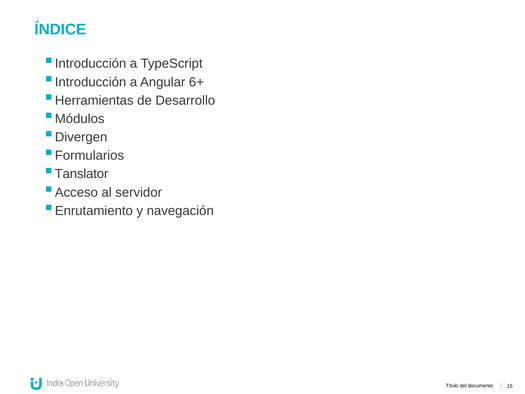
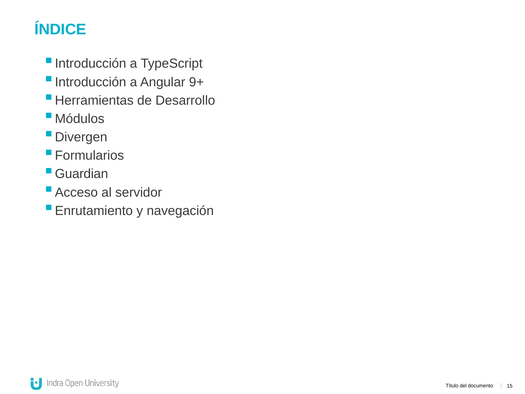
6+: 6+ -> 9+ (196, 82)
Tanslator: Tanslator -> Guardian (82, 174)
